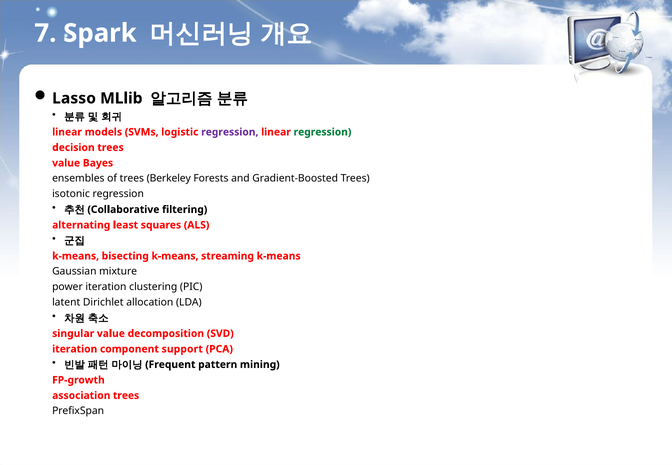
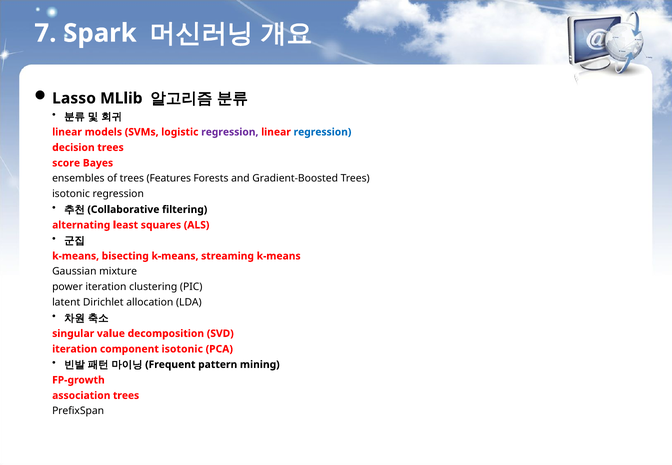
regression colour: green -> blue (322, 132)
value: value -> score (66, 163)
Berkeley: Berkeley -> Features (169, 179)
component support: support -> isotonic (182, 349)
